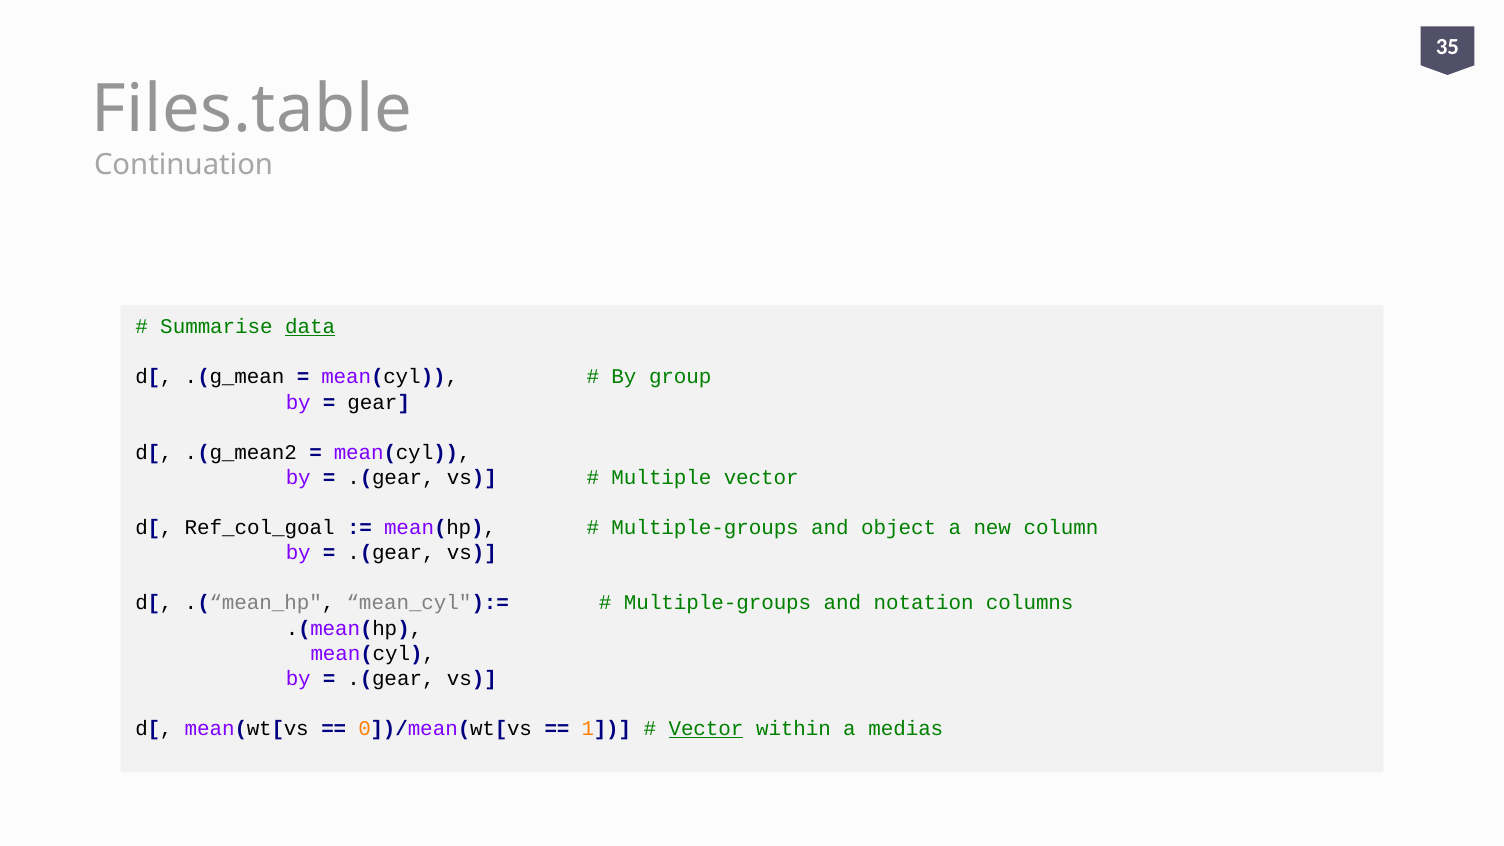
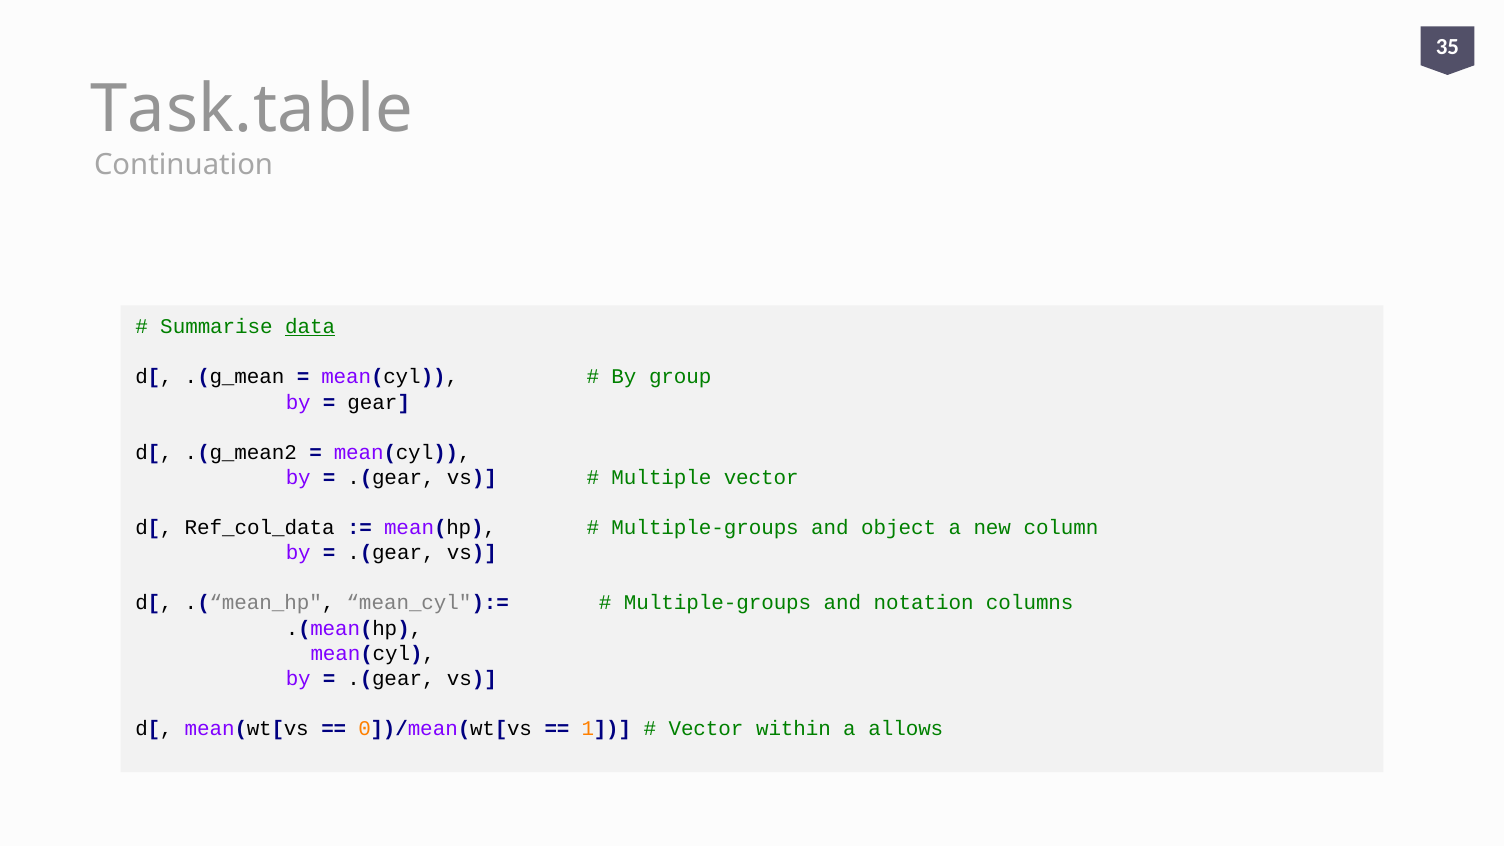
Files.table: Files.table -> Task.table (252, 109)
Ref_col_goal: Ref_col_goal -> Ref_col_data (260, 528)
Vector underline: present -> none (706, 729)
medias: medias -> allows (906, 729)
